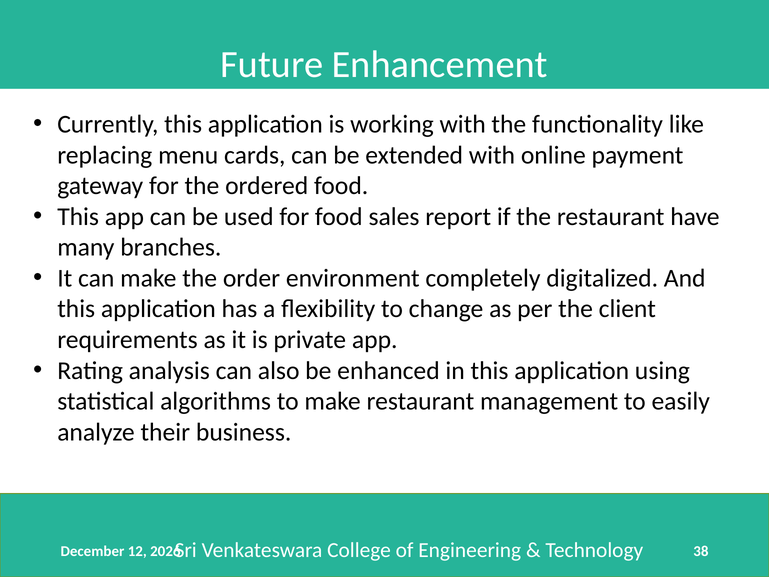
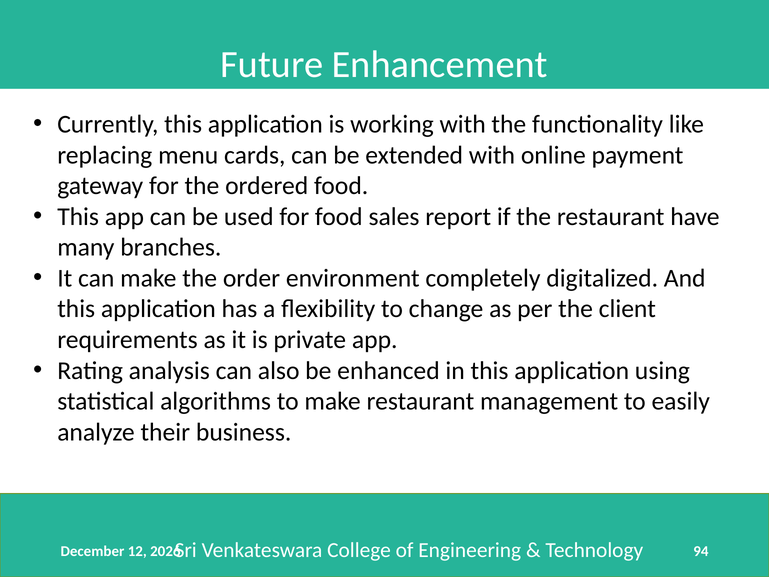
38: 38 -> 94 (701, 551)
